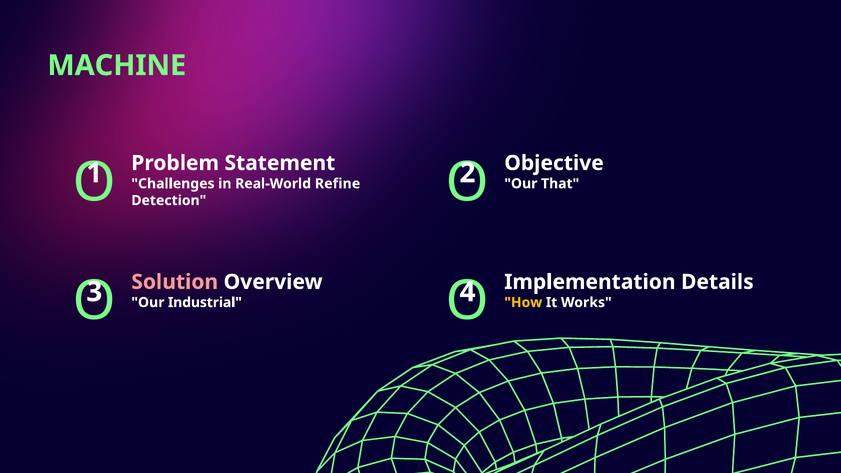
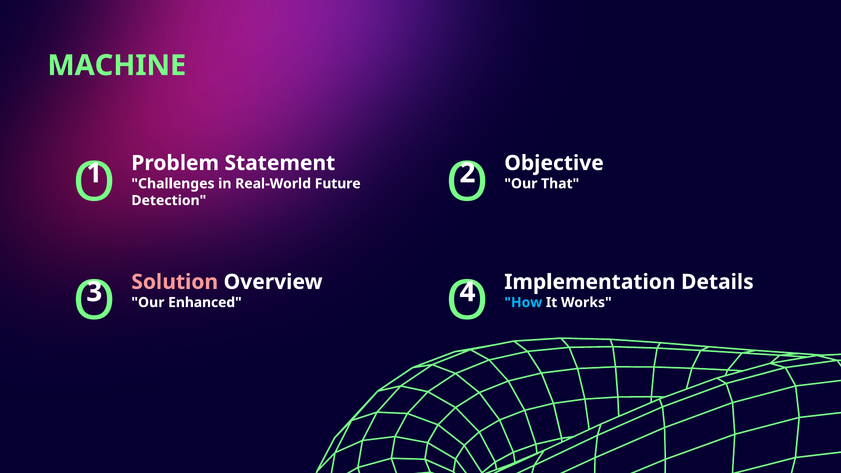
Refine: Refine -> Future (338, 184)
Industrial: Industrial -> Enhanced (205, 303)
How colour: yellow -> light blue (523, 303)
